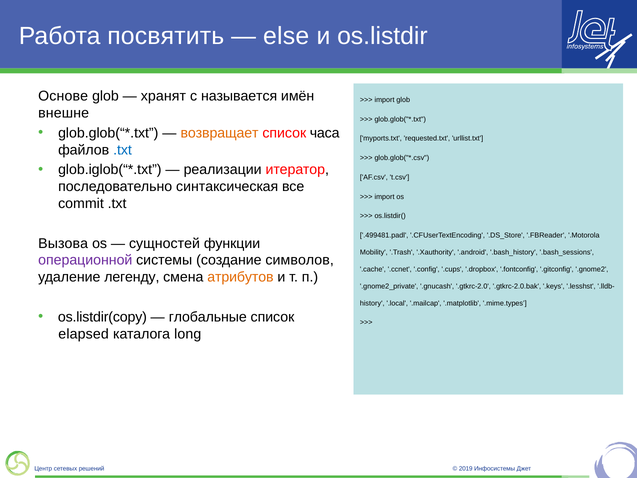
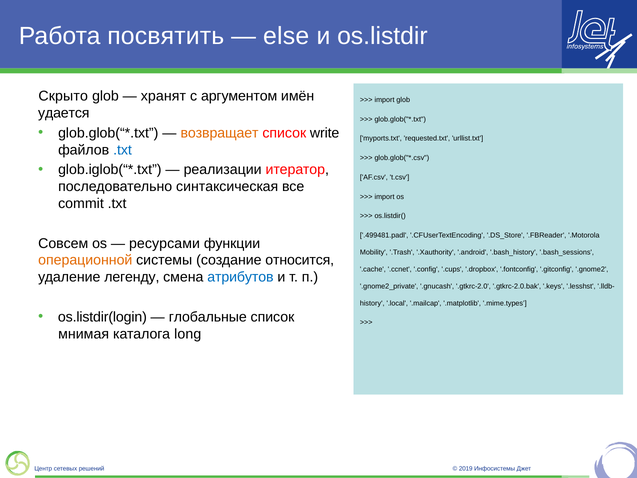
Основе: Основе -> Скрыто (63, 96)
называется: называется -> аргументом (239, 96)
внешне: внешне -> удается (64, 113)
часа: часа -> write (325, 133)
Вызова: Вызова -> Совсем (63, 243)
сущностей: сущностей -> ресурсами (164, 243)
операционной colour: purple -> orange (85, 260)
символов: символов -> относится (300, 260)
атрибутов colour: orange -> blue (240, 277)
os.listdir(copy: os.listdir(copy -> os.listdir(login (102, 317)
elapsed: elapsed -> мнимая (84, 334)
